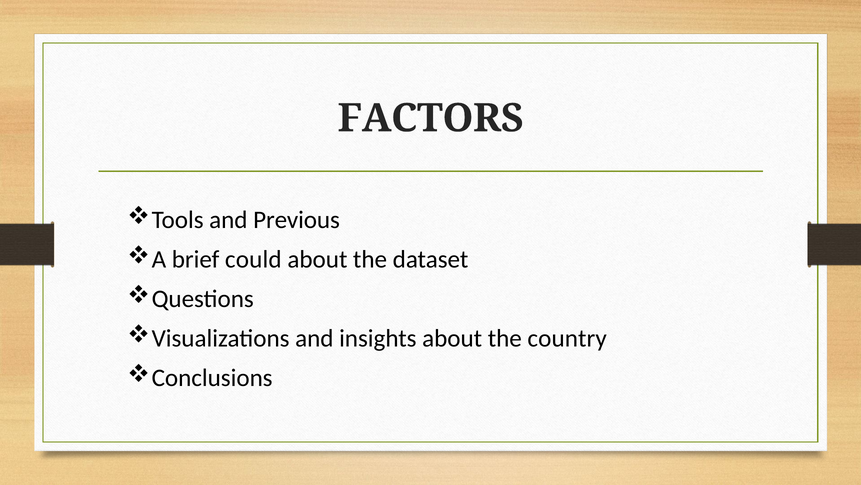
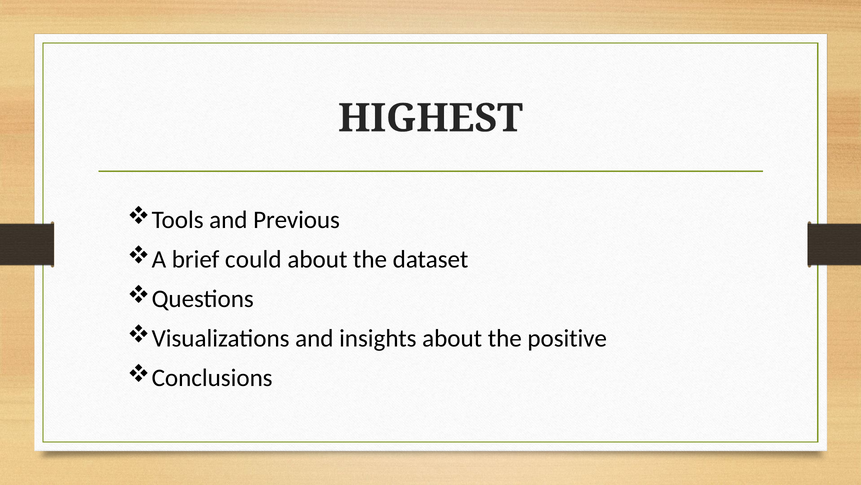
FACTORS: FACTORS -> HIGHEST (430, 118)
country: country -> positive (567, 338)
